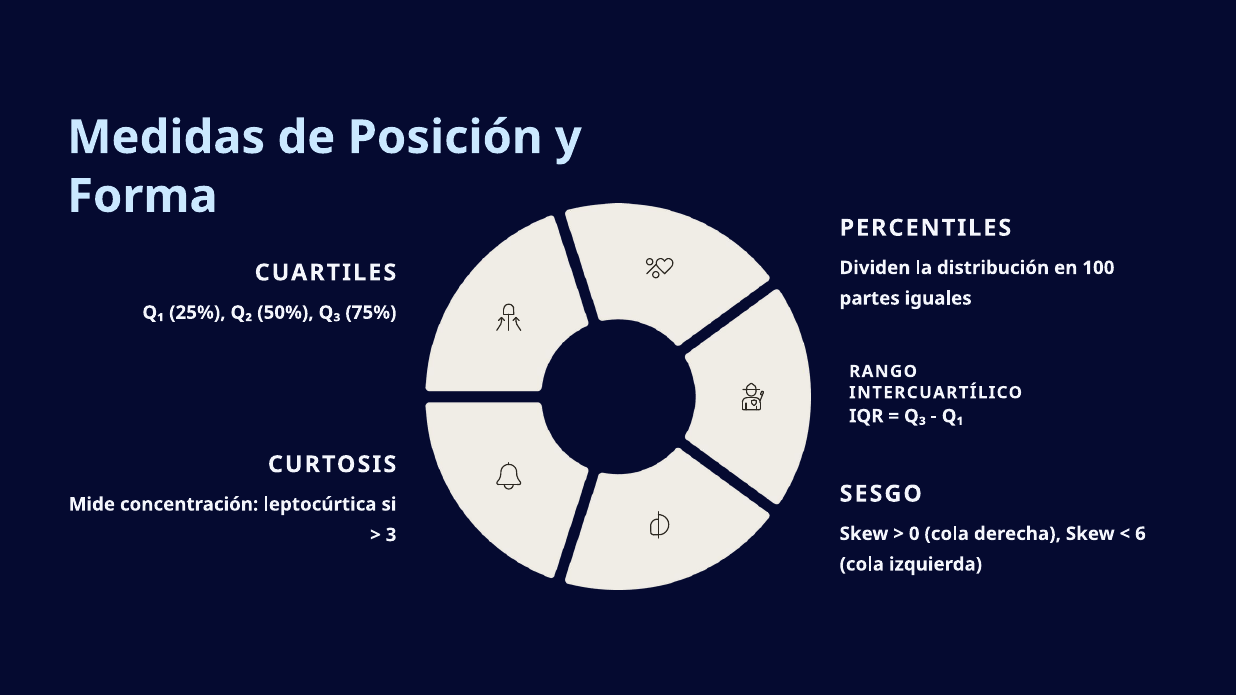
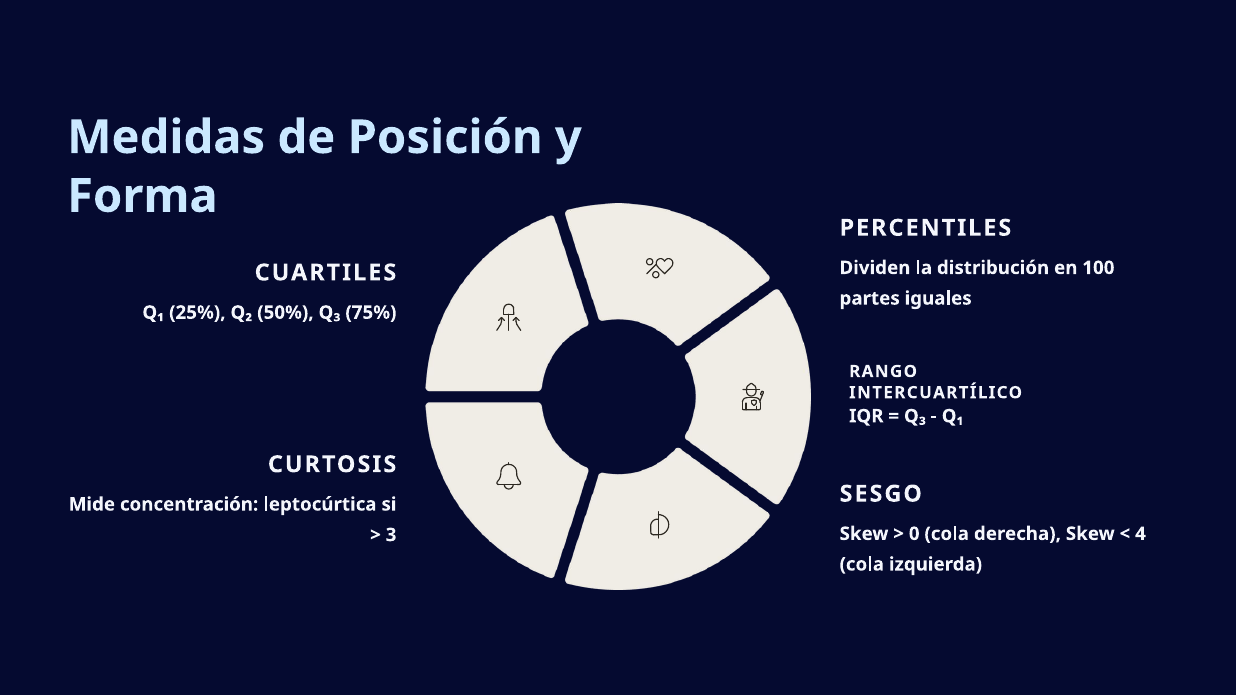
6: 6 -> 4 (1140, 534)
